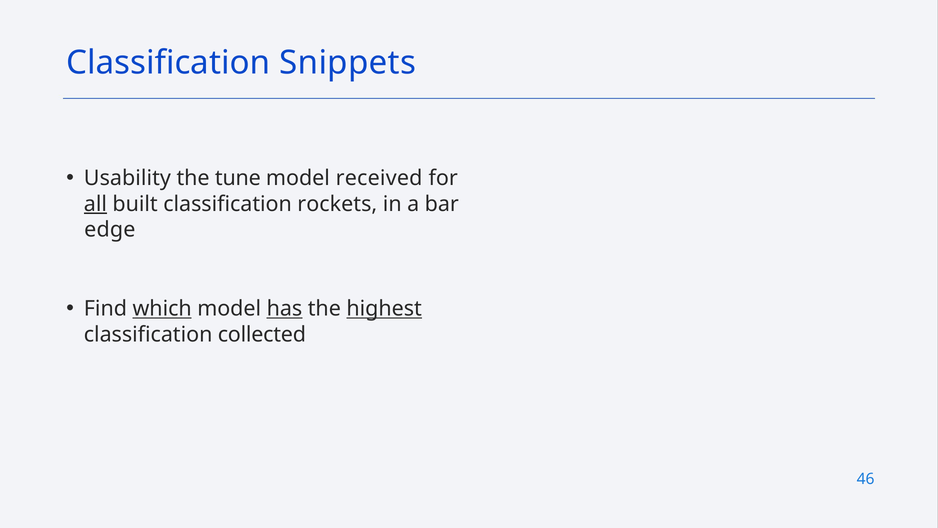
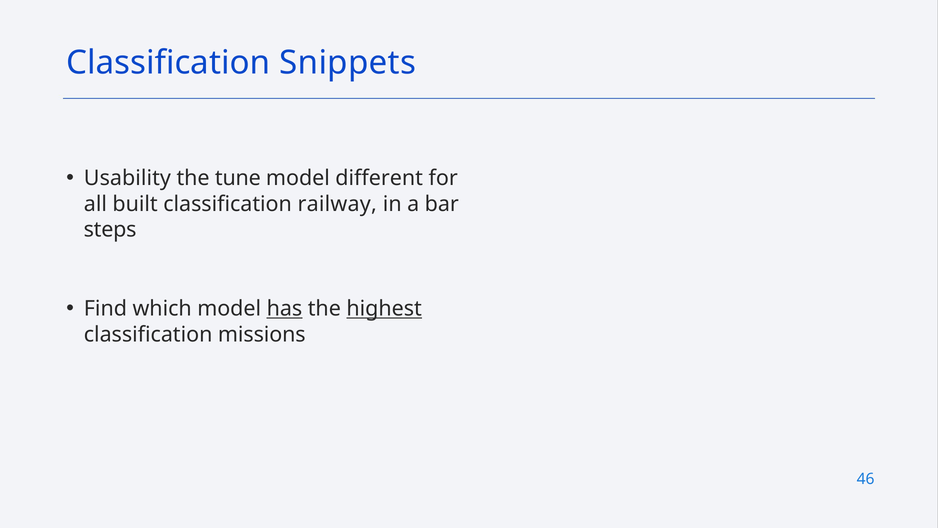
received: received -> different (379, 178)
all underline: present -> none (95, 204)
rockets: rockets -> railway (337, 204)
edge: edge -> steps (110, 230)
which underline: present -> none (162, 308)
collected: collected -> missions (262, 334)
